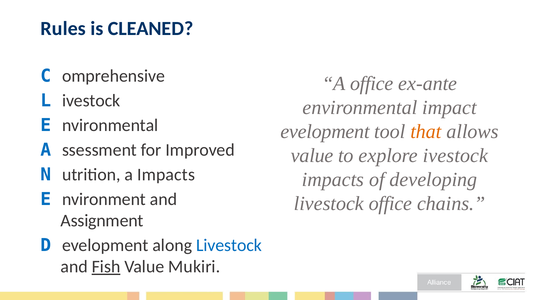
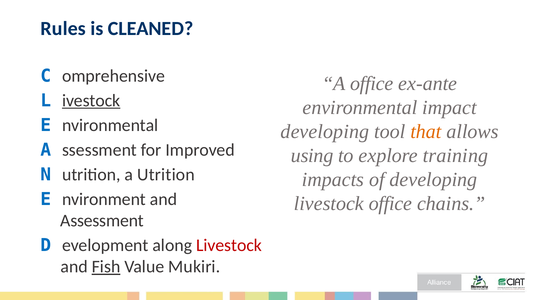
ivestock underline: none -> present (91, 101)
evelopment: evelopment -> developing (325, 131)
value: value -> using (312, 155)
explore ivestock: ivestock -> training (455, 155)
a Impacts: Impacts -> Utrition (166, 175)
Assignment: Assignment -> Assessment (102, 221)
Livestock colour: blue -> red (229, 245)
